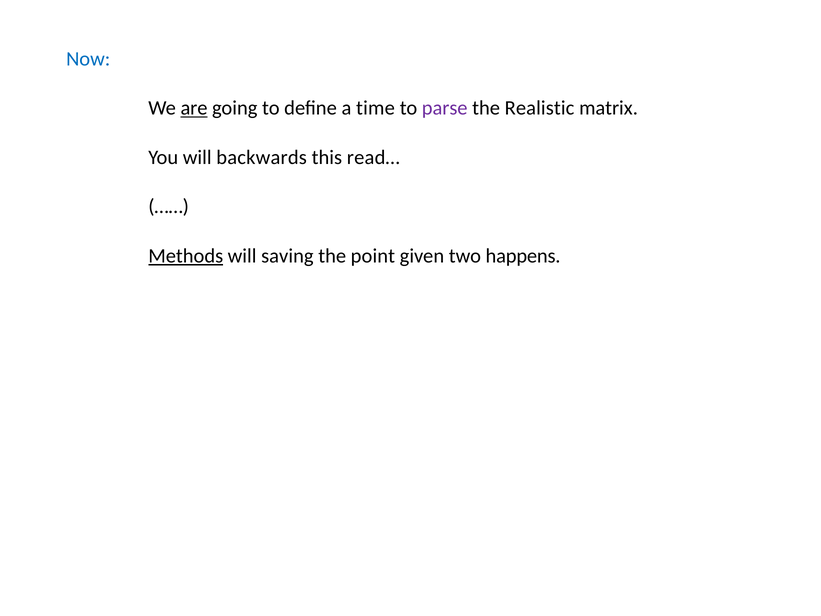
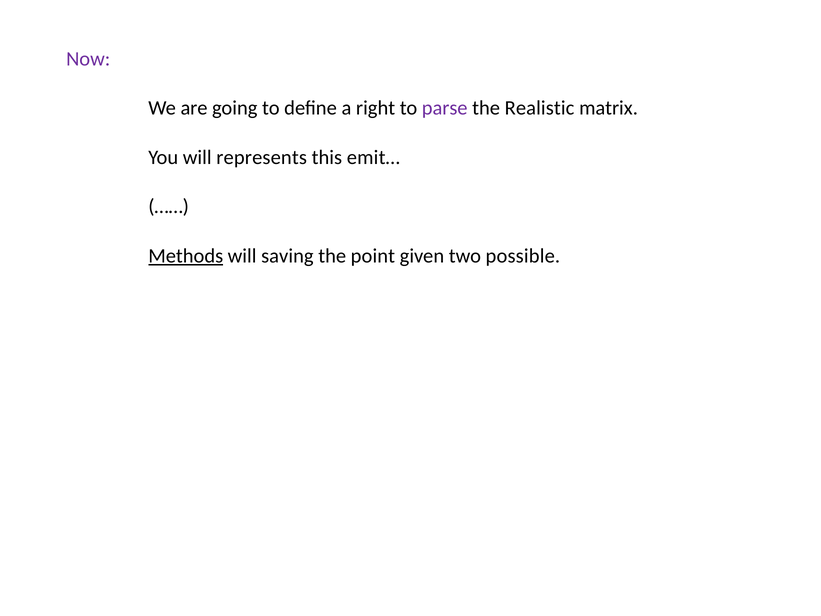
Now colour: blue -> purple (88, 59)
are underline: present -> none (194, 108)
time: time -> right (376, 108)
backwards: backwards -> represents (262, 157)
read…: read… -> emit… (373, 157)
happens: happens -> possible (523, 256)
